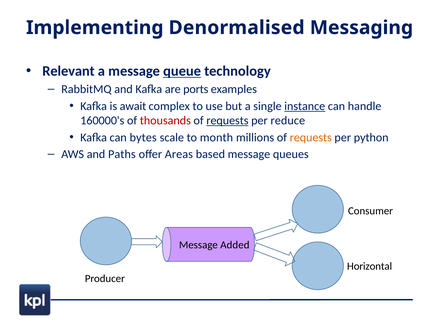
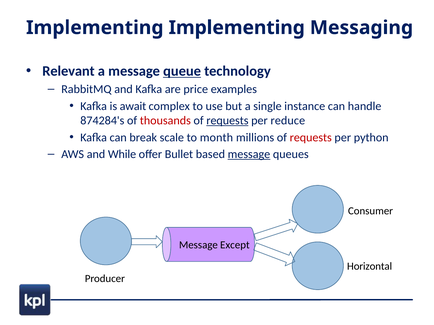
Implementing Denormalised: Denormalised -> Implementing (237, 28)
ports: ports -> price (196, 89)
instance underline: present -> none (305, 106)
160000's: 160000's -> 874284's (102, 121)
bytes: bytes -> break (143, 138)
requests colour: orange -> red (311, 138)
Paths: Paths -> While (122, 155)
Areas: Areas -> Bullet (179, 155)
message underline: none -> present (249, 155)
Added: Added -> Except (235, 245)
